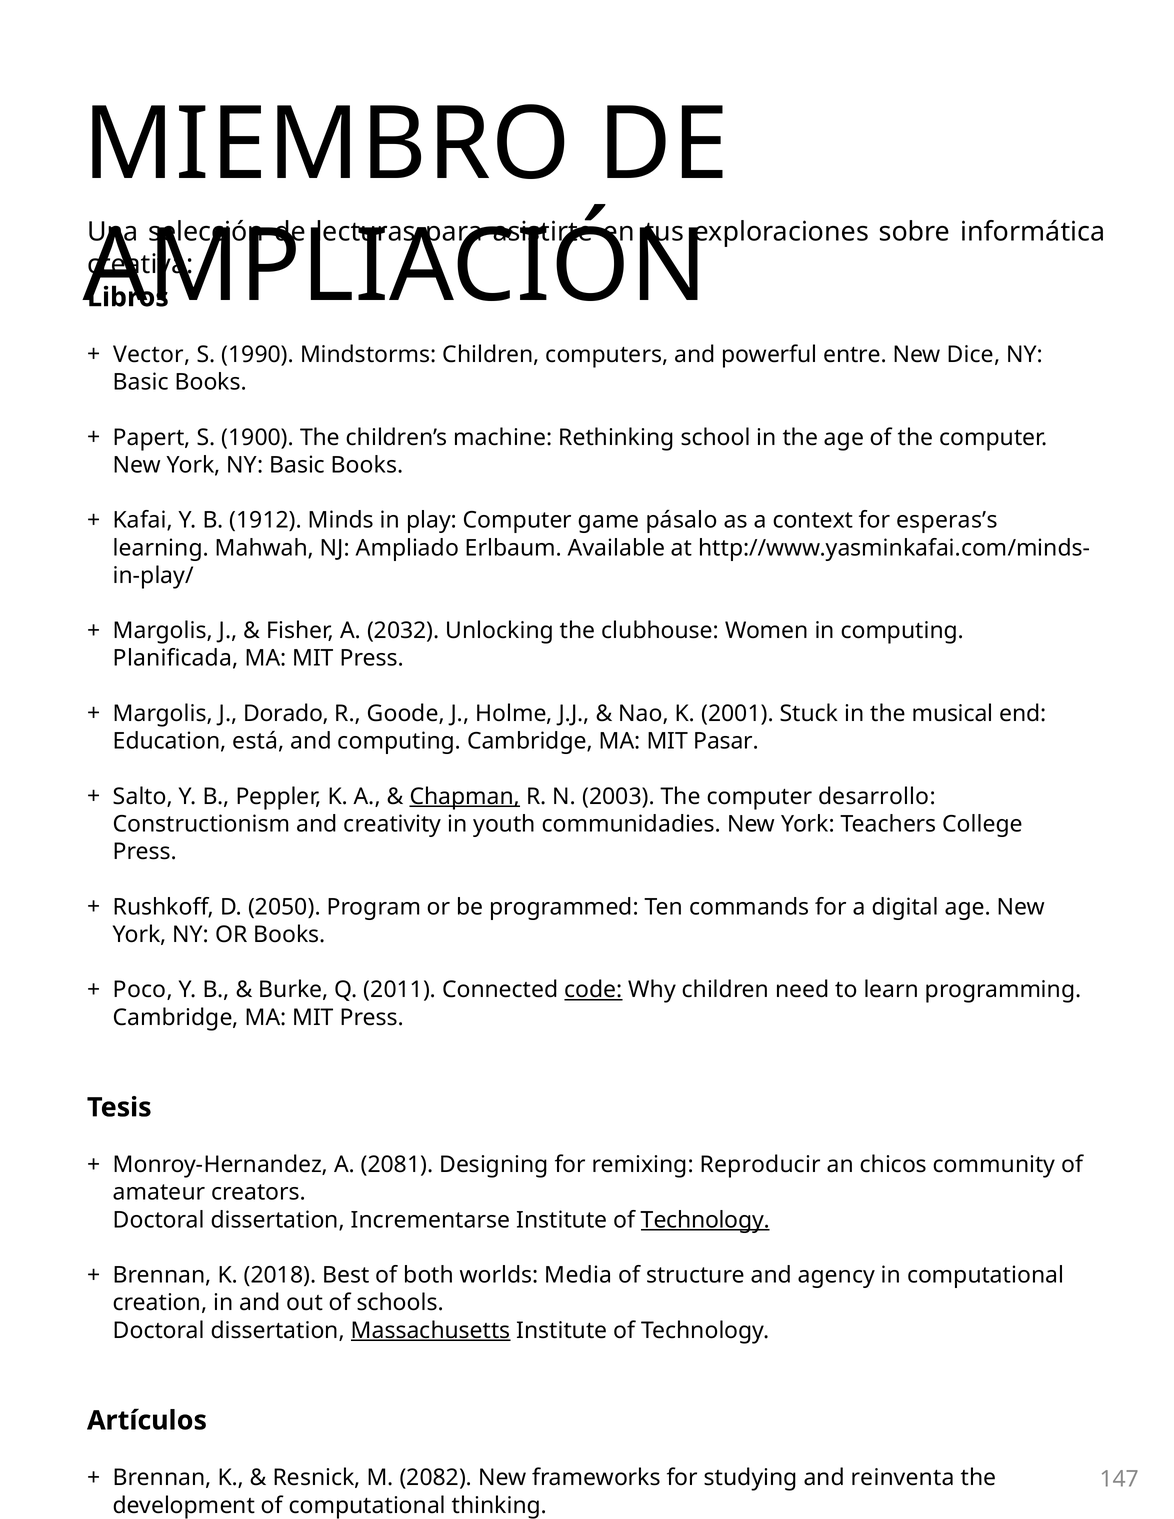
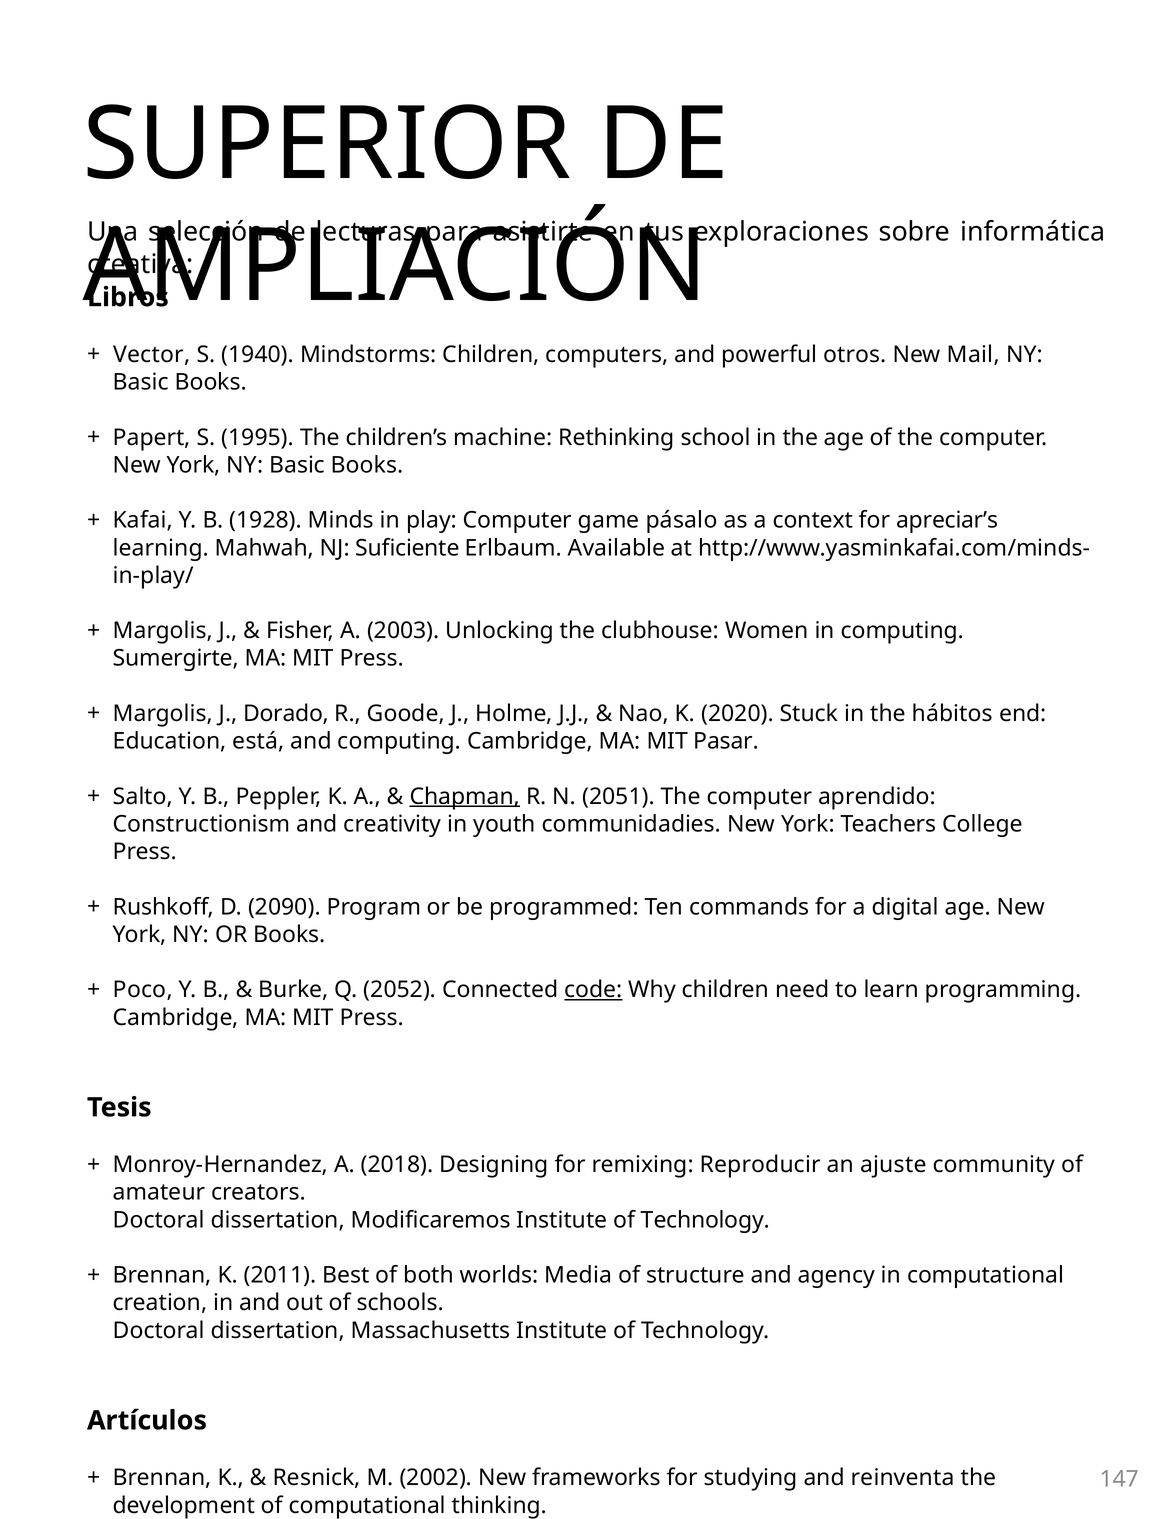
MIEMBRO: MIEMBRO -> SUPERIOR (327, 145)
1990: 1990 -> 1940 (258, 355)
entre: entre -> otros (855, 355)
Dice: Dice -> Mail (973, 355)
1900: 1900 -> 1995 (258, 438)
1912: 1912 -> 1928 (266, 520)
esperas’s: esperas’s -> apreciar’s (947, 520)
Ampliado: Ampliado -> Suficiente (407, 548)
2032: 2032 -> 2003 (403, 631)
Planificada: Planificada -> Sumergirte (176, 659)
2001: 2001 -> 2020 (737, 714)
musical: musical -> hábitos (952, 714)
2003: 2003 -> 2051 (618, 797)
desarrollo: desarrollo -> aprendido (877, 797)
2050: 2050 -> 2090 (284, 907)
2011: 2011 -> 2052 (400, 990)
2081: 2081 -> 2018 (397, 1165)
chicos: chicos -> ajuste (893, 1165)
Incrementarse: Incrementarse -> Modificaremos (431, 1220)
Technology underline: present -> none (705, 1220)
2018: 2018 -> 2011 (280, 1275)
Massachusetts underline: present -> none (431, 1331)
2082: 2082 -> 2002 (436, 1478)
